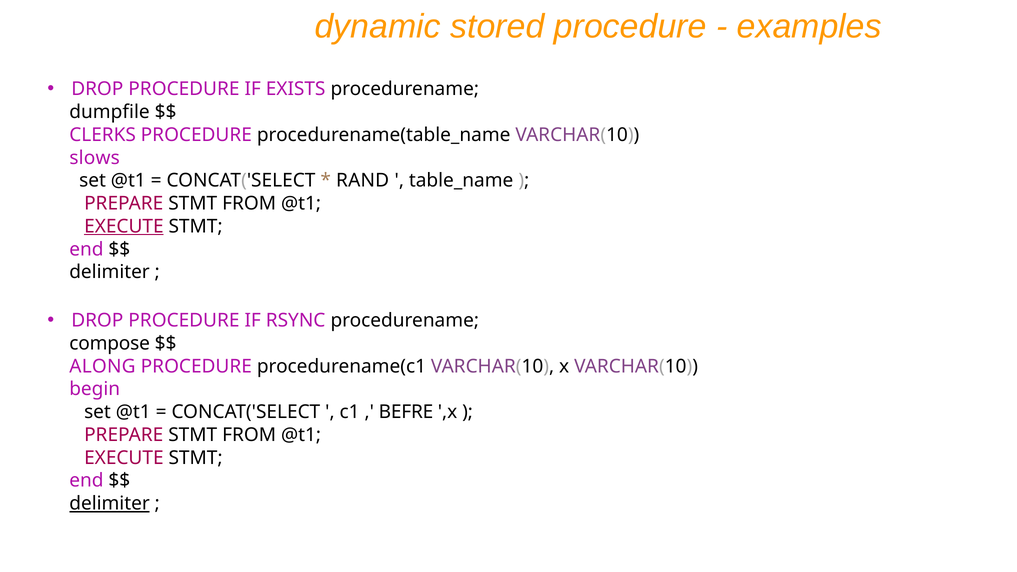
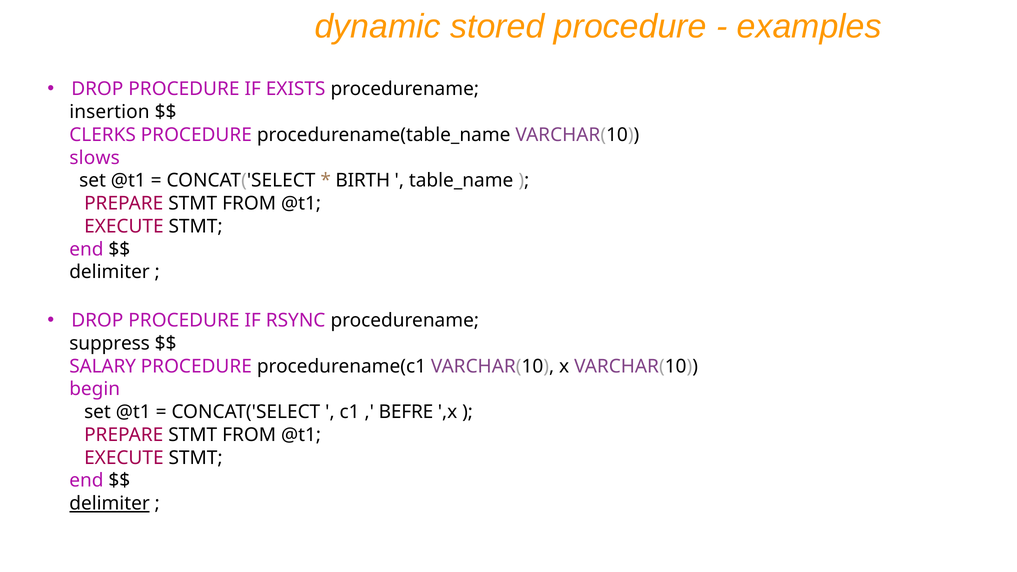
dumpfile: dumpfile -> insertion (109, 112)
RAND: RAND -> BIRTH (363, 181)
EXECUTE underline: present -> none (124, 226)
compose: compose -> suppress (110, 343)
ALONG: ALONG -> SALARY (103, 366)
